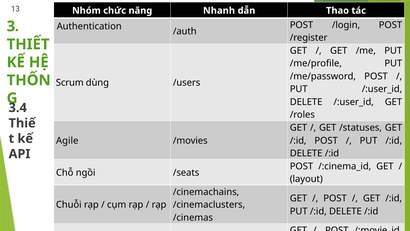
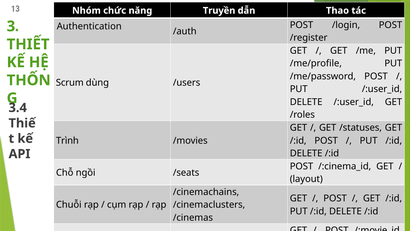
Nhanh: Nhanh -> Truyền (219, 11)
Agile: Agile -> Trình (67, 140)
